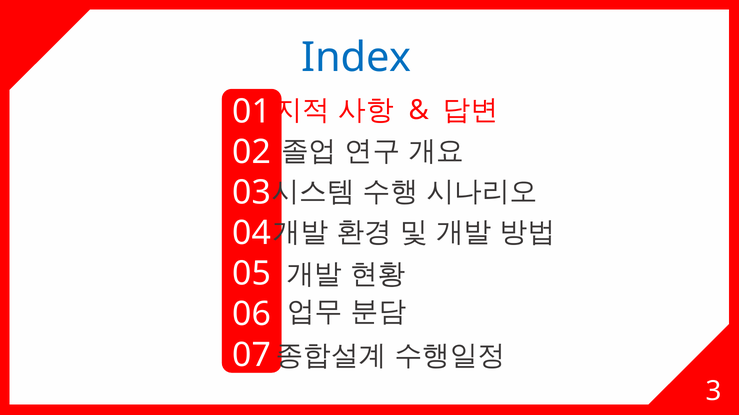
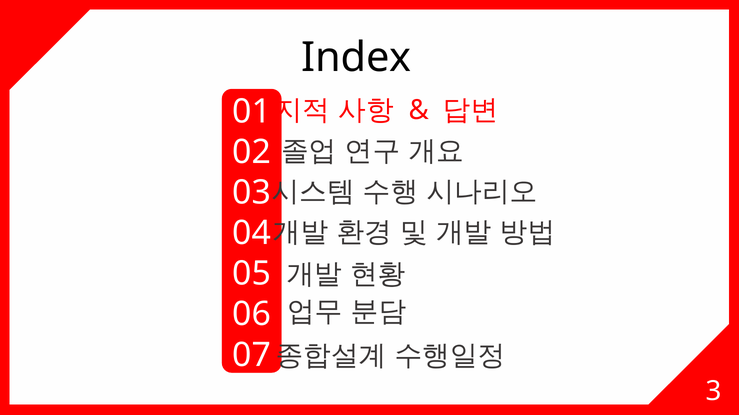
Index colour: blue -> black (356, 58)
